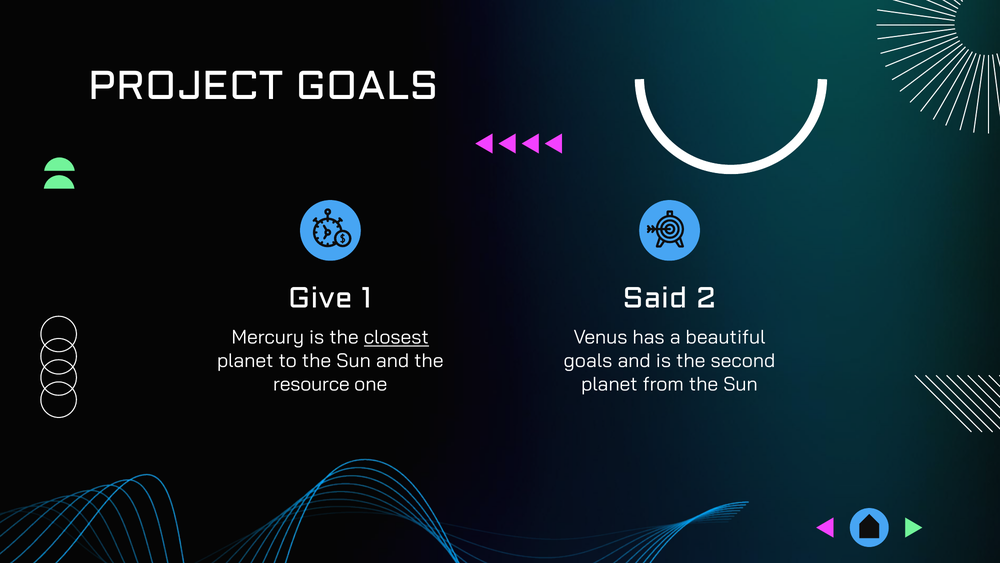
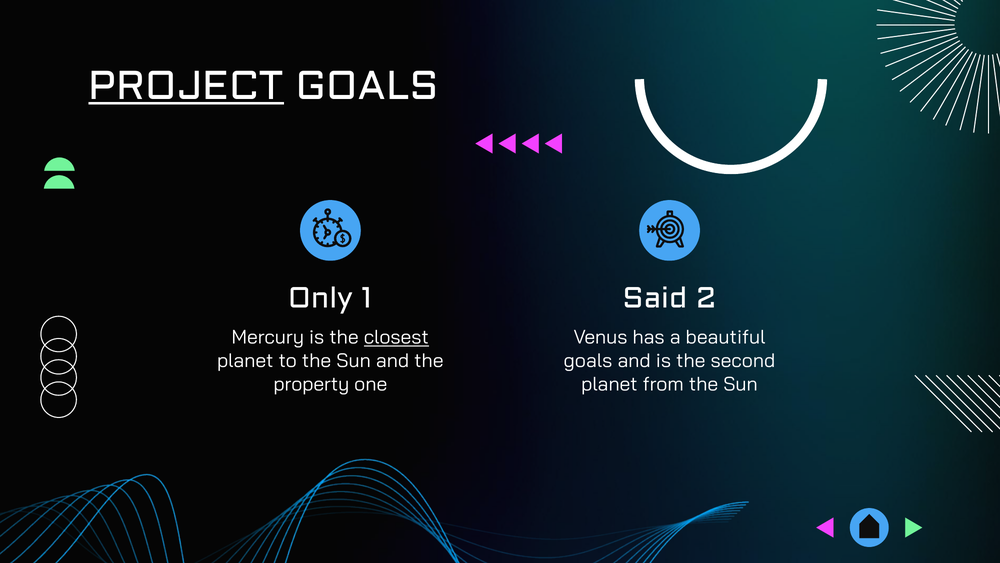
PROJECT underline: none -> present (186, 86)
Give: Give -> Only (321, 298)
resource: resource -> property (311, 384)
